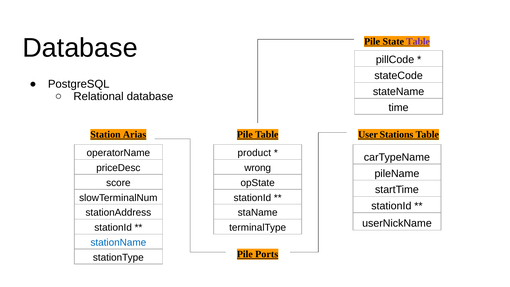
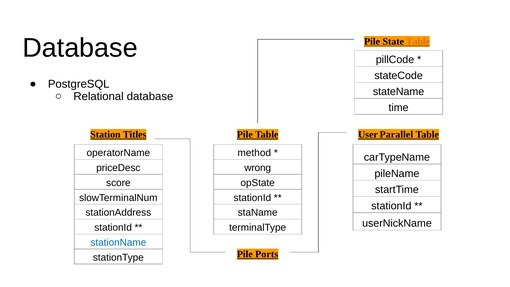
Table colour: purple -> orange (418, 41)
Arias: Arias -> Titles (135, 135)
Stations: Stations -> Parallel (396, 135)
product: product -> method (254, 153)
